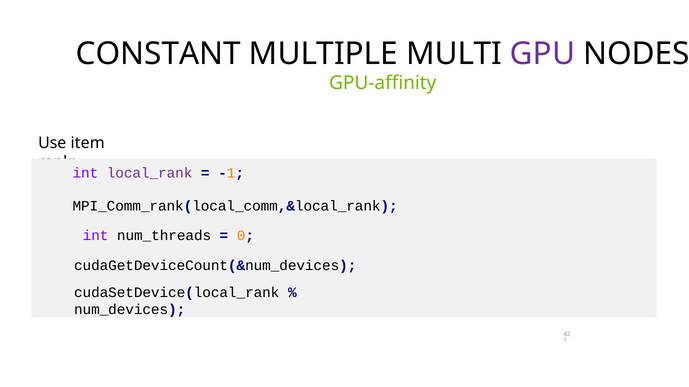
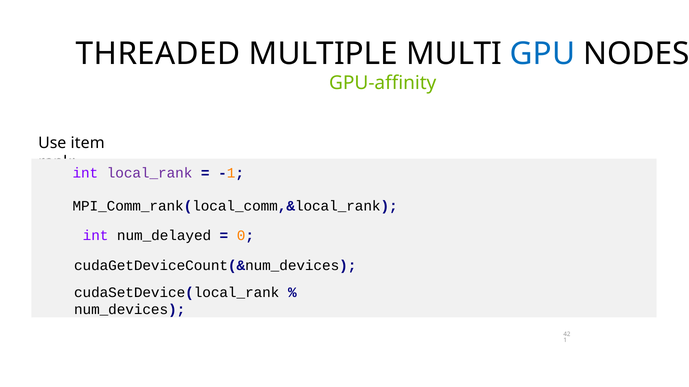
CONSTANT: CONSTANT -> THREADED (158, 54)
GPU colour: purple -> blue (543, 54)
num_threads: num_threads -> num_delayed (164, 236)
